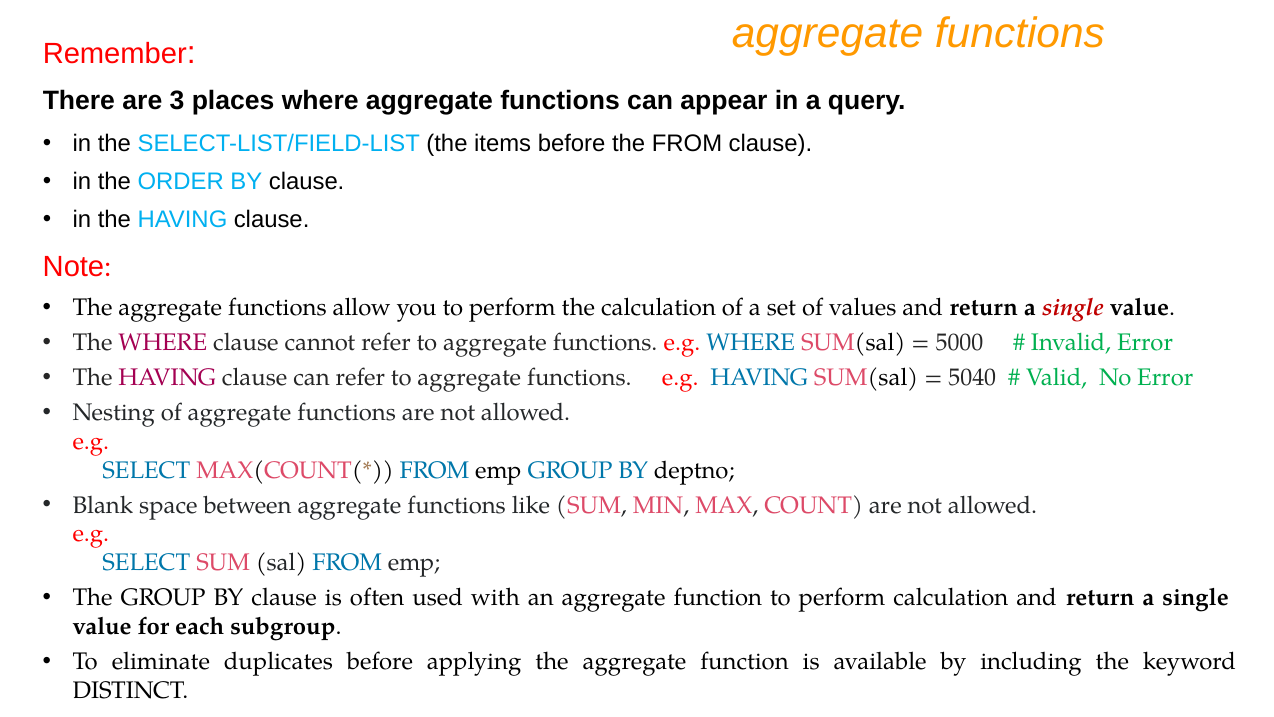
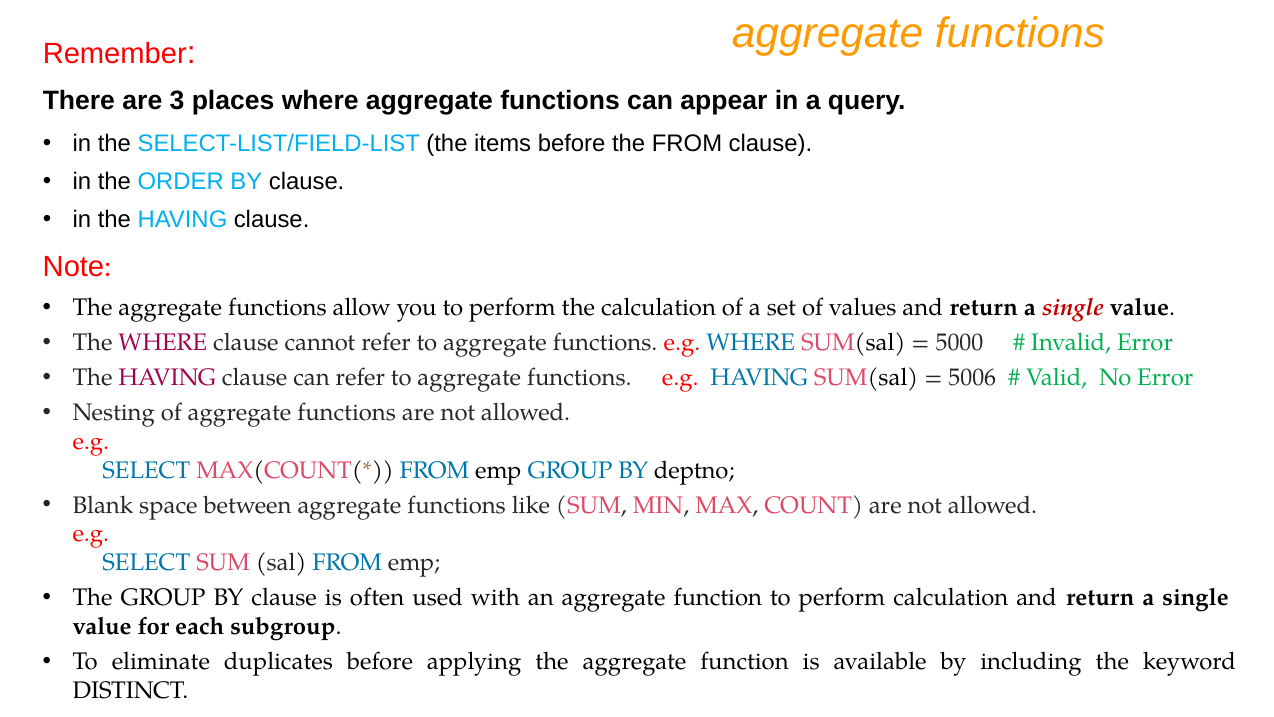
5040: 5040 -> 5006 (972, 378)
